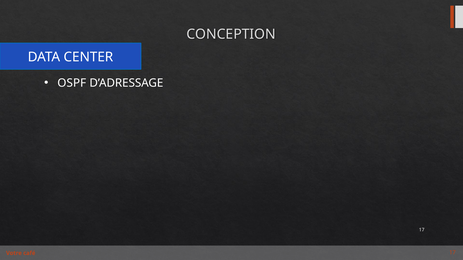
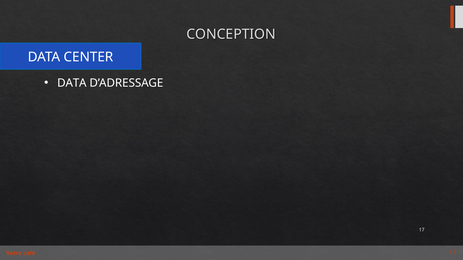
OSPF: OSPF -> DATA (72, 83)
